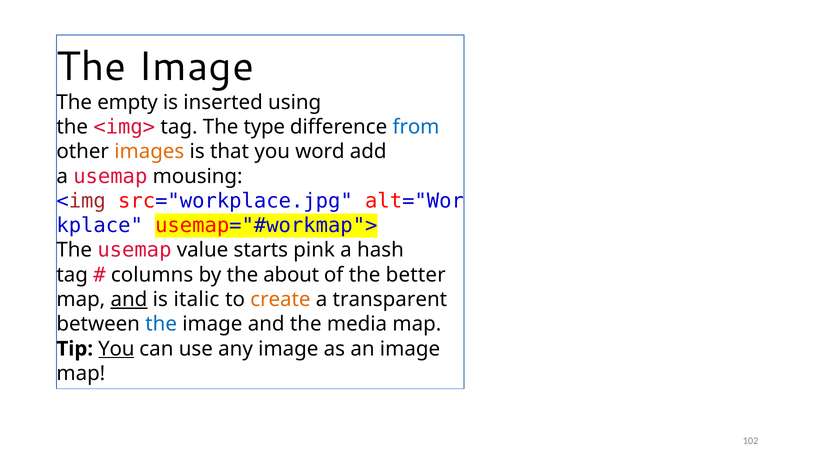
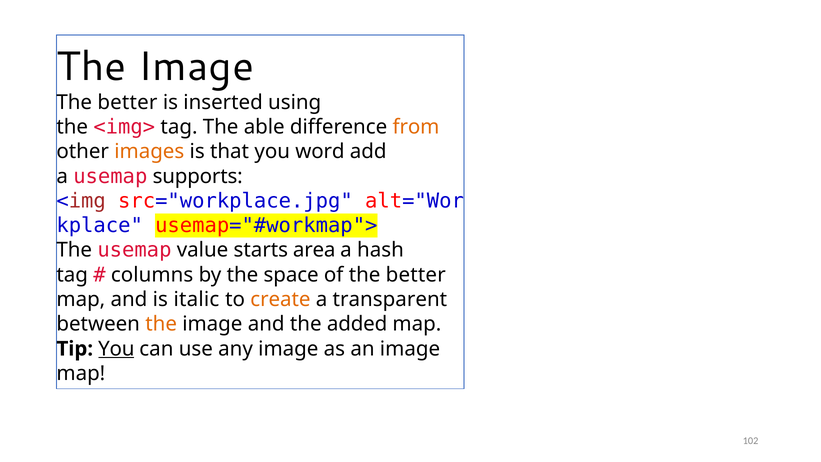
empty: empty -> better (127, 102)
type: type -> able (264, 127)
from colour: blue -> orange (416, 127)
mousing: mousing -> supports (198, 176)
pink: pink -> area (314, 250)
about: about -> space (291, 275)
and underline: present -> none (129, 299)
the colour: blue -> orange (161, 324)
media: media -> added (357, 324)
